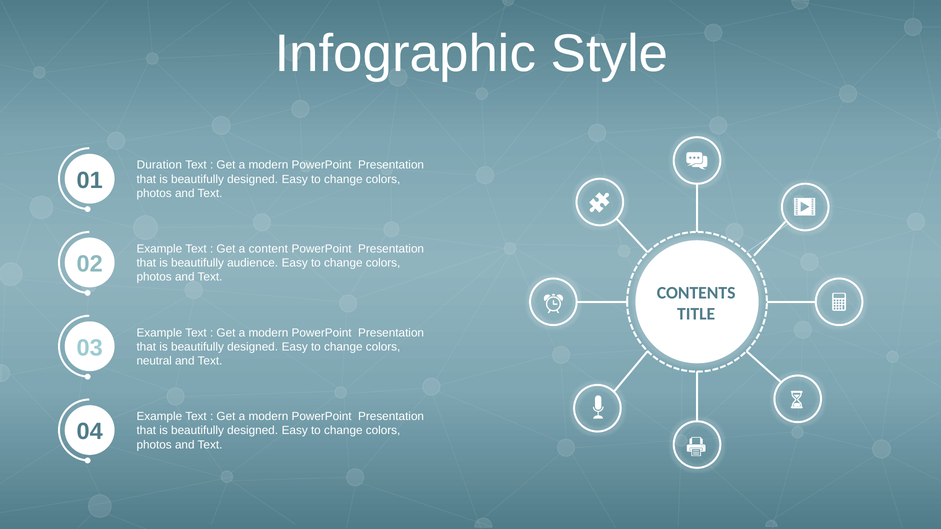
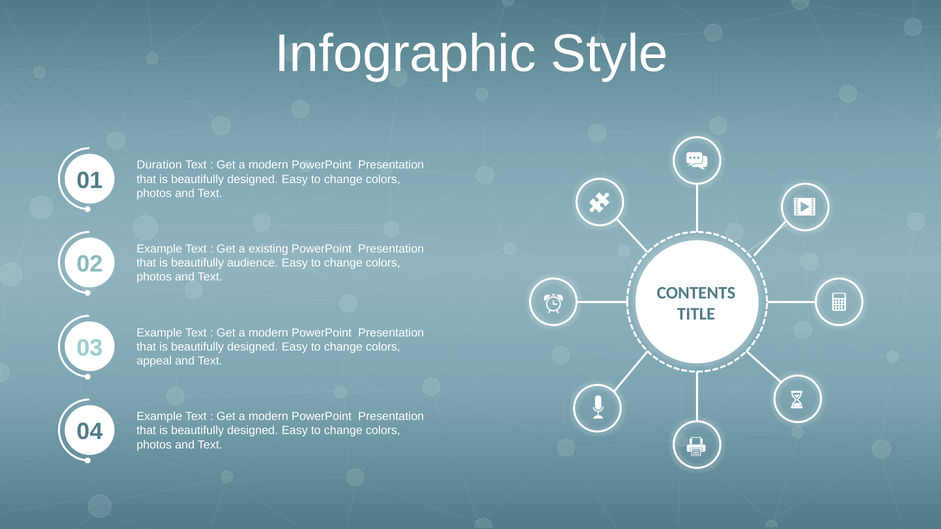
content: content -> existing (268, 249)
neutral: neutral -> appeal (154, 361)
